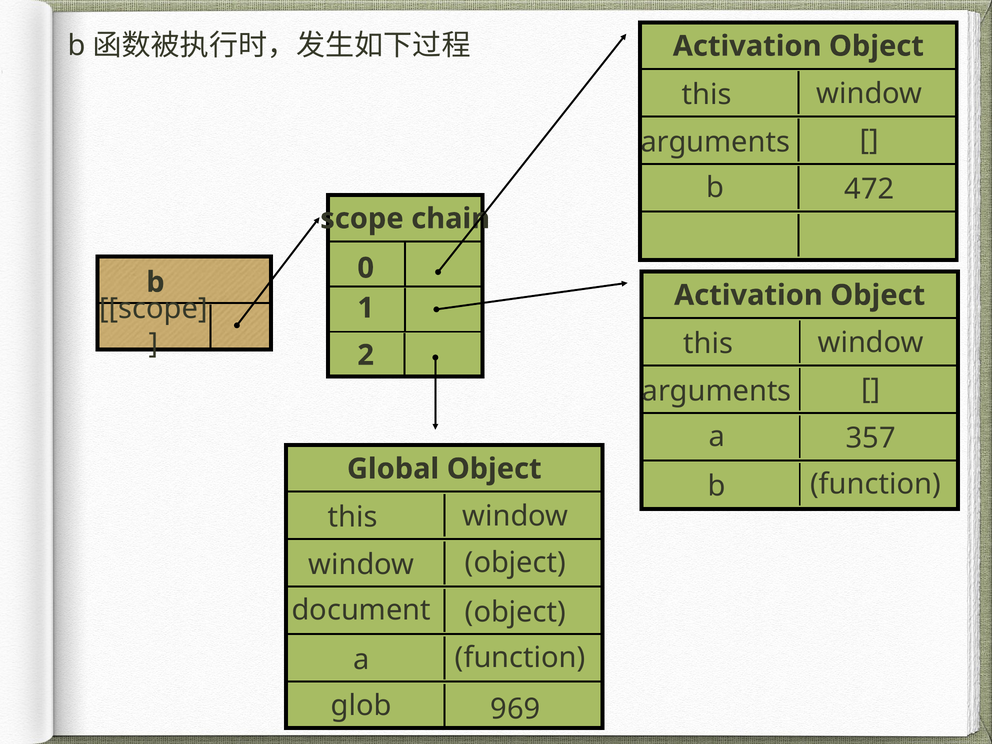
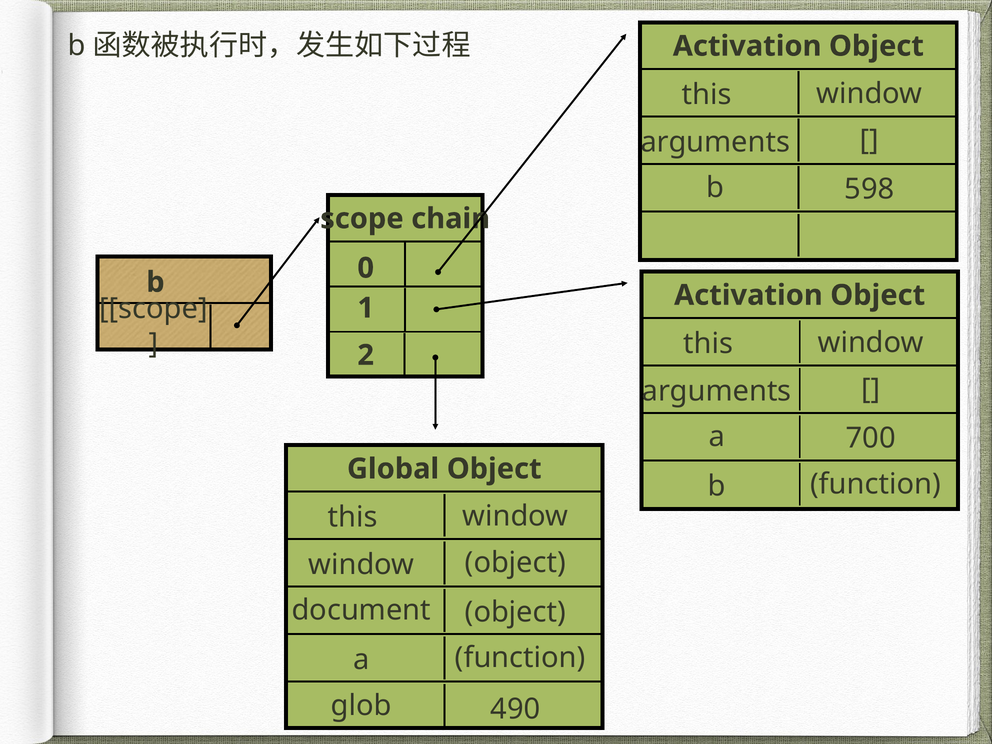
472: 472 -> 598 (869, 189)
357: 357 -> 700 (871, 438)
969: 969 -> 490 (515, 709)
